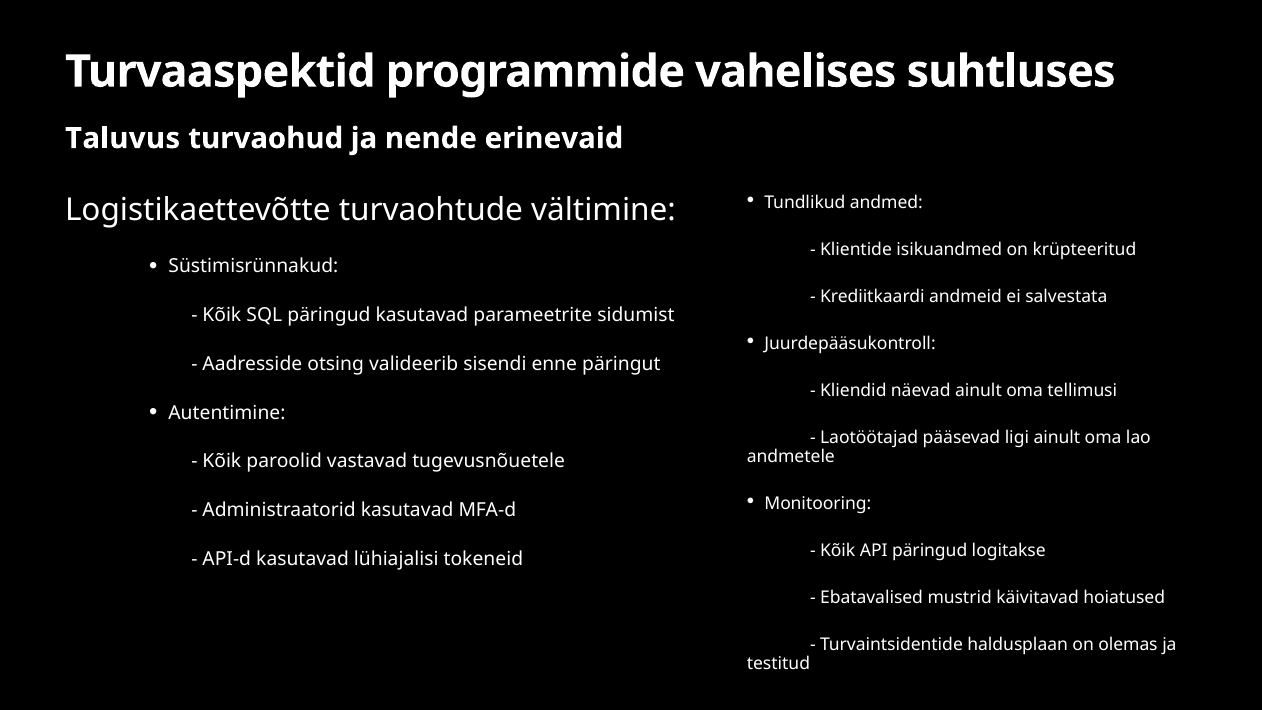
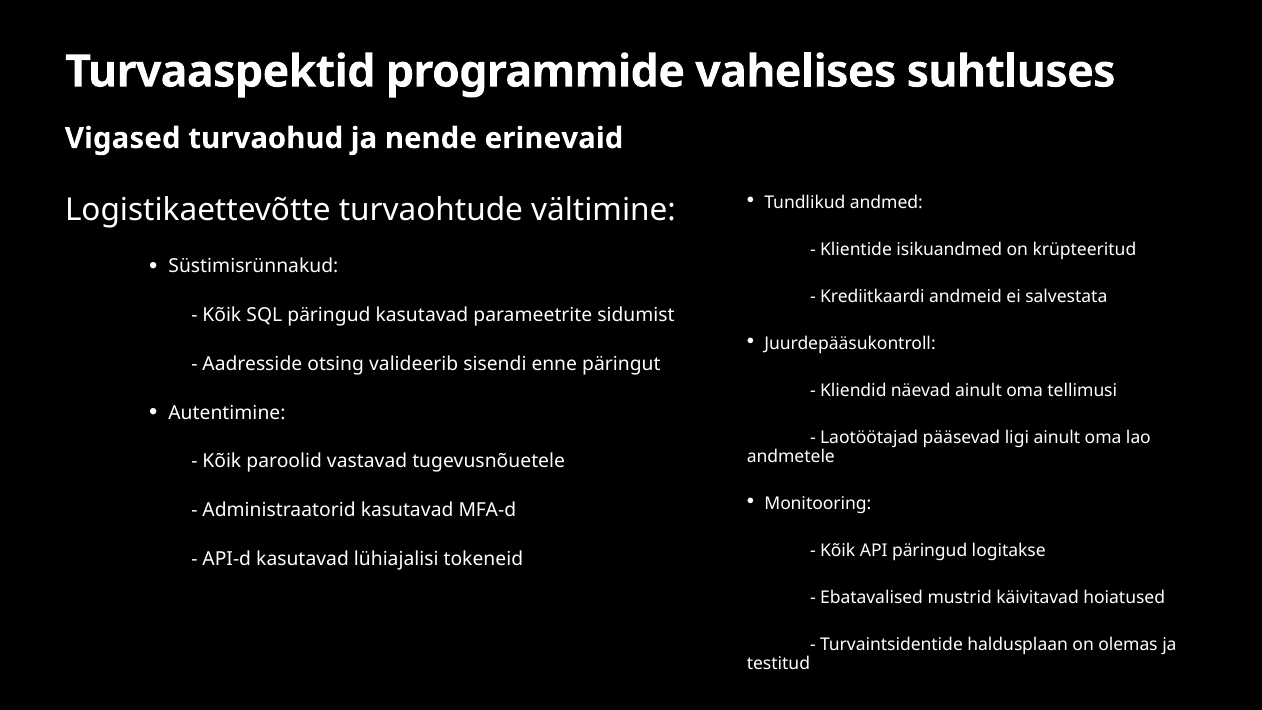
Taluvus: Taluvus -> Vigased (123, 138)
